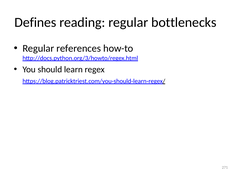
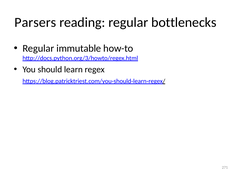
Defines: Defines -> Parsers (35, 22)
references: references -> immutable (79, 48)
